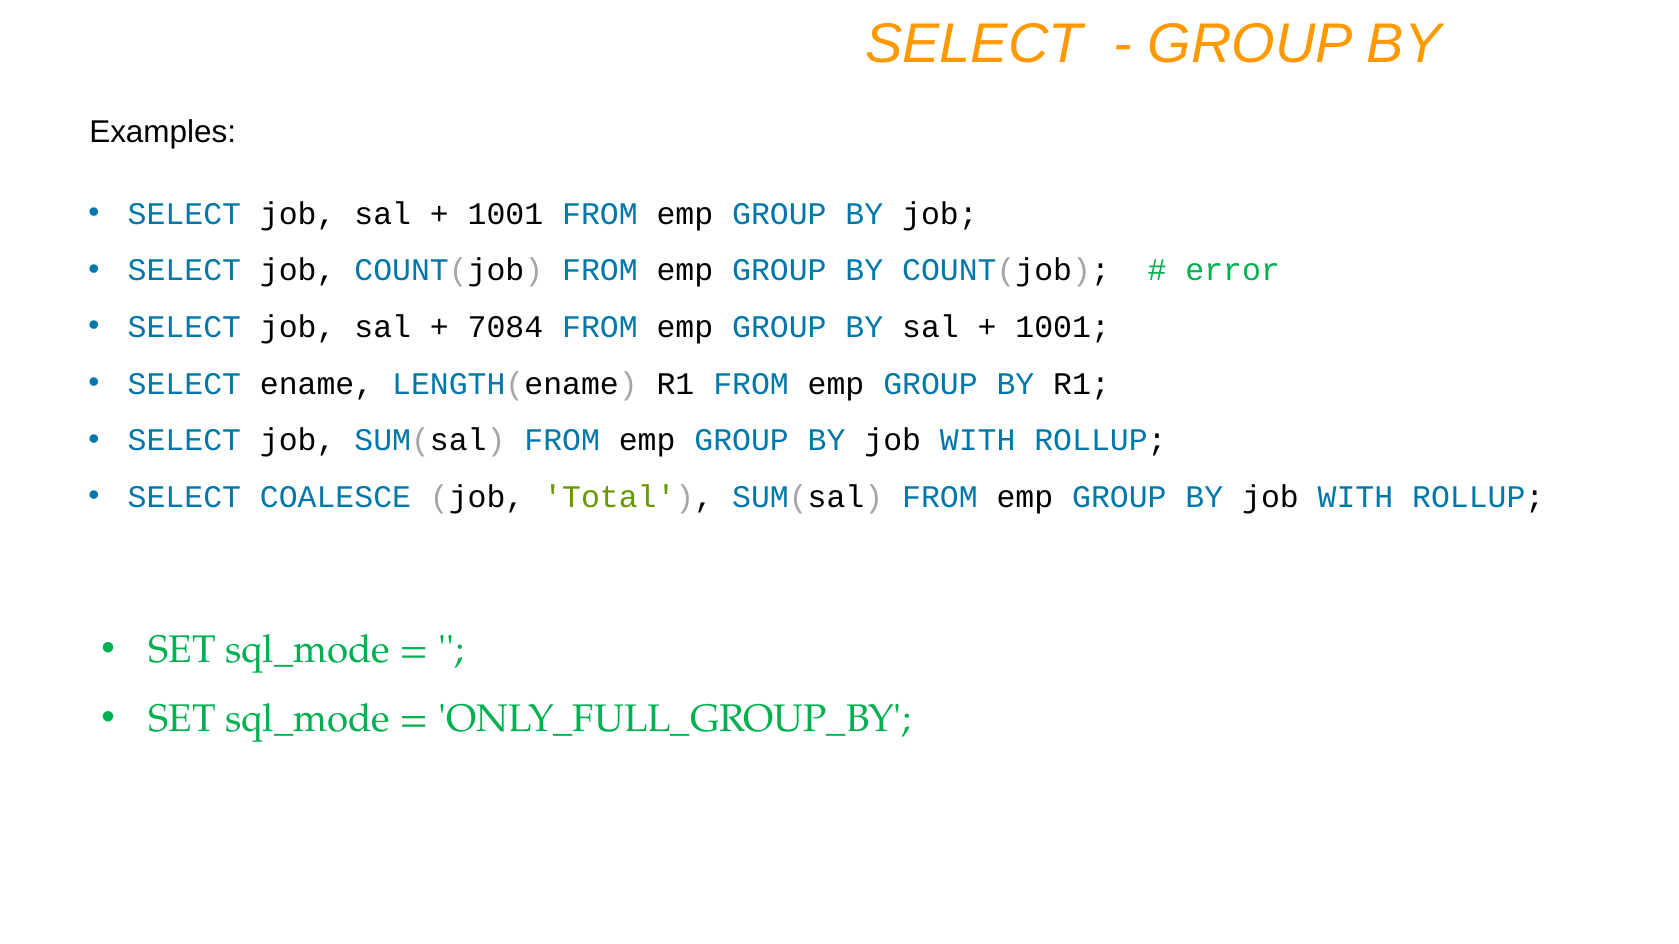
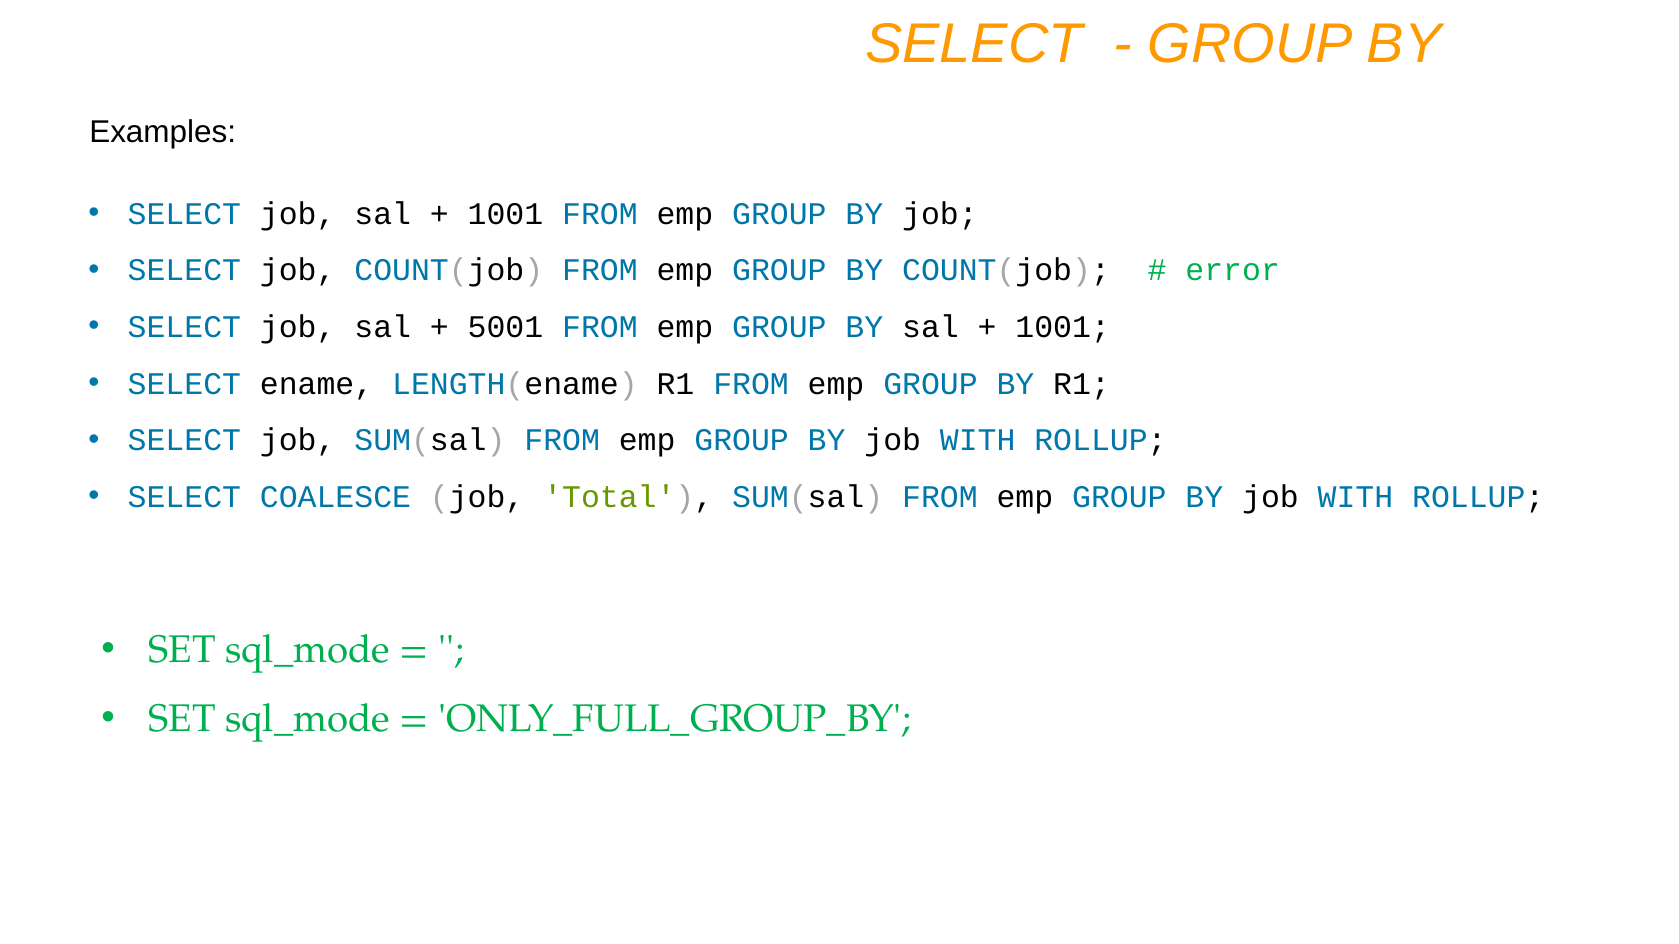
7084: 7084 -> 5001 (505, 327)
